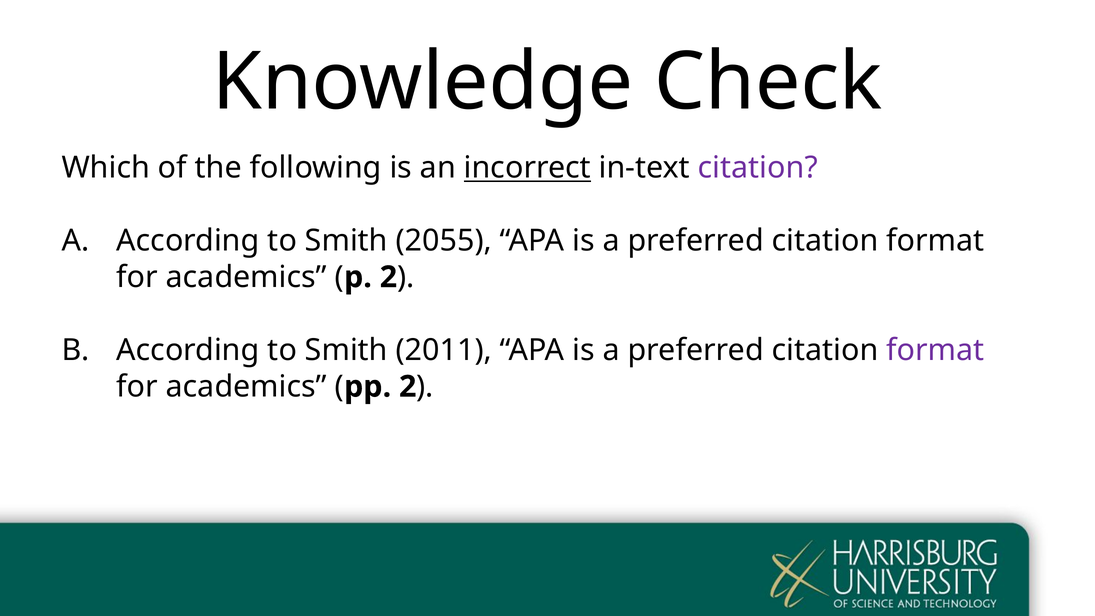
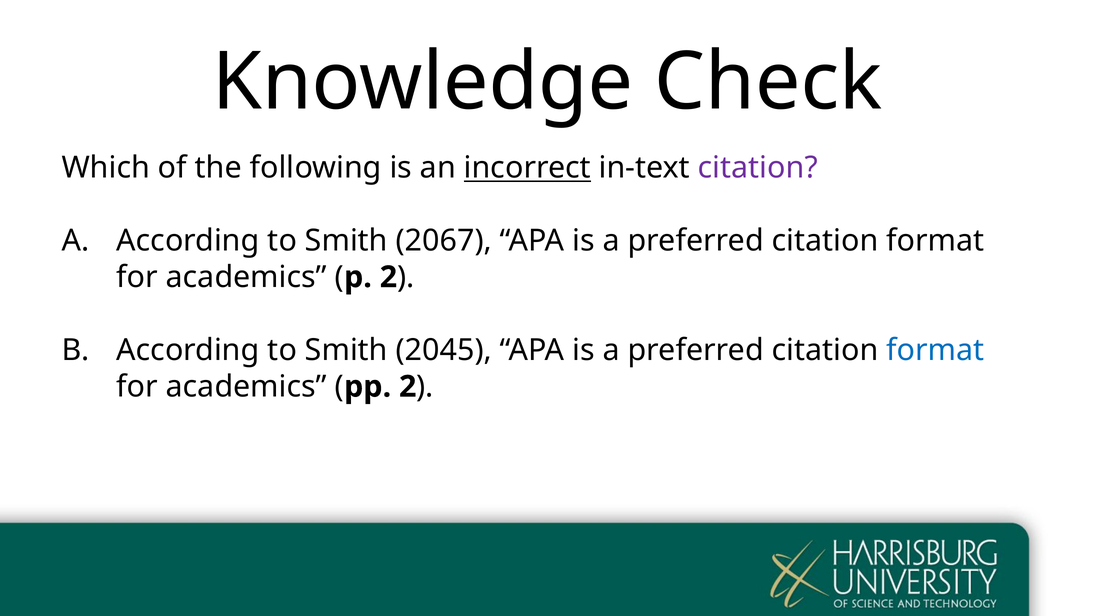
2055: 2055 -> 2067 (444, 241)
2011: 2011 -> 2045 (444, 350)
format colour: purple -> blue (935, 350)
